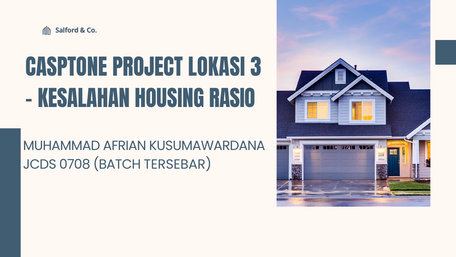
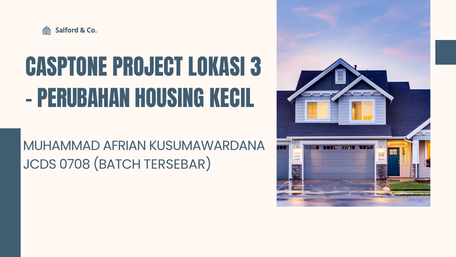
KESALAHAN: KESALAHAN -> PERUBAHAN (84, 100)
RASIO: RASIO -> KECIL (232, 100)
